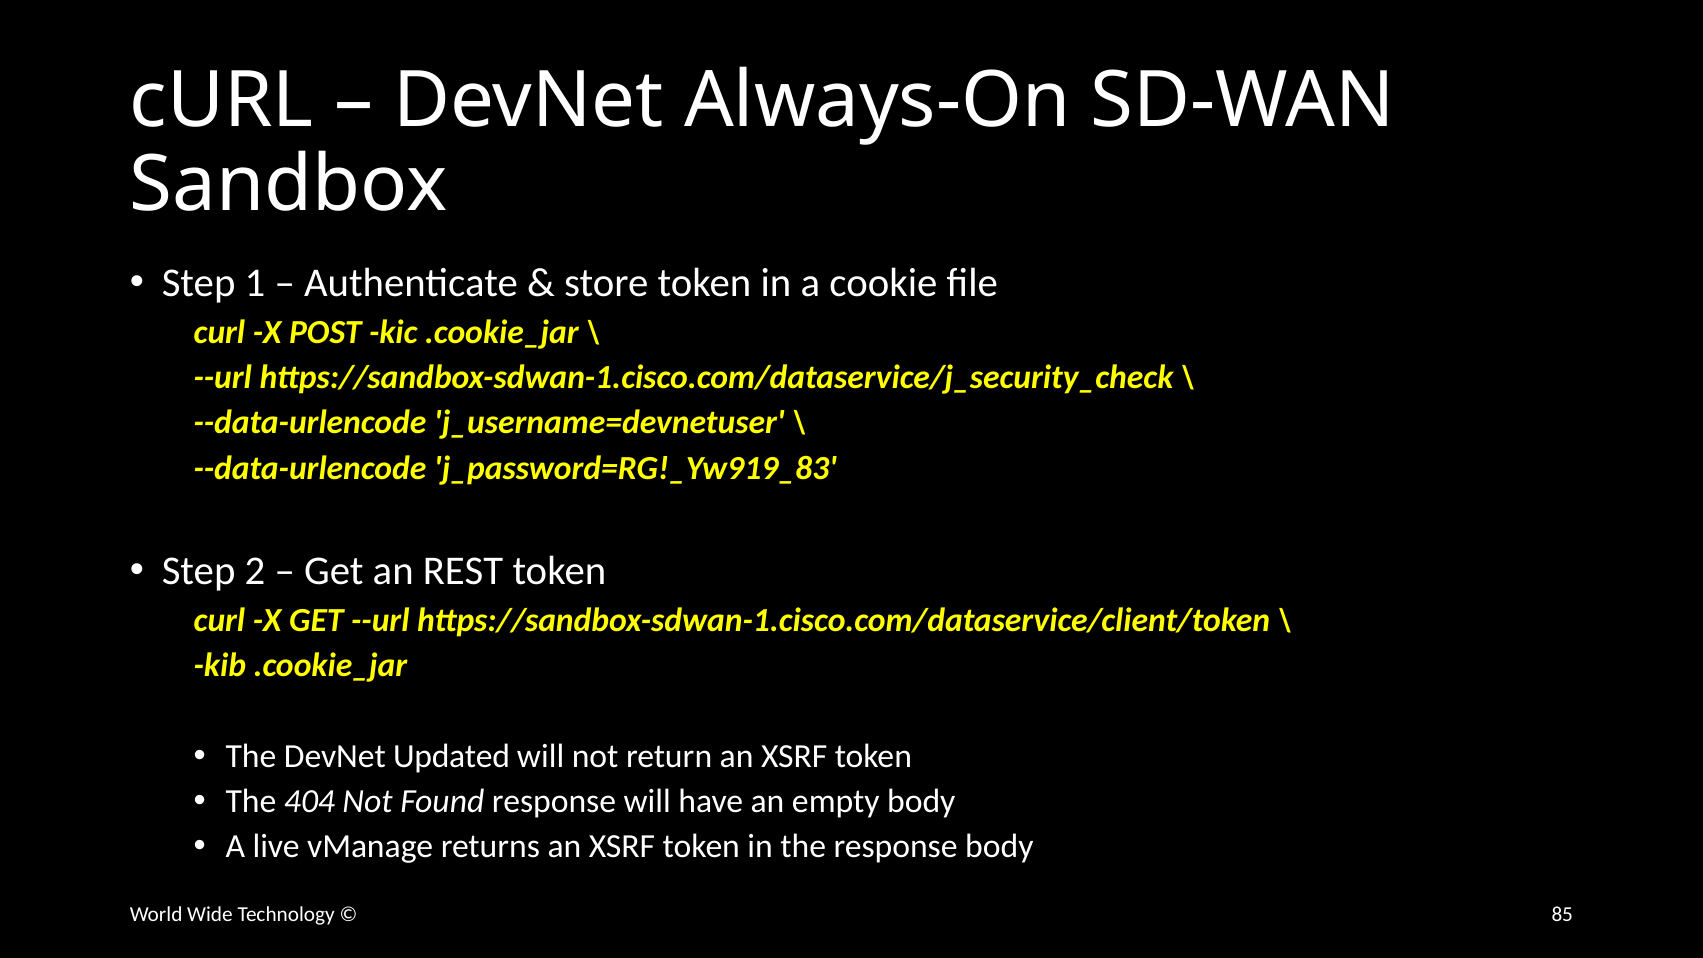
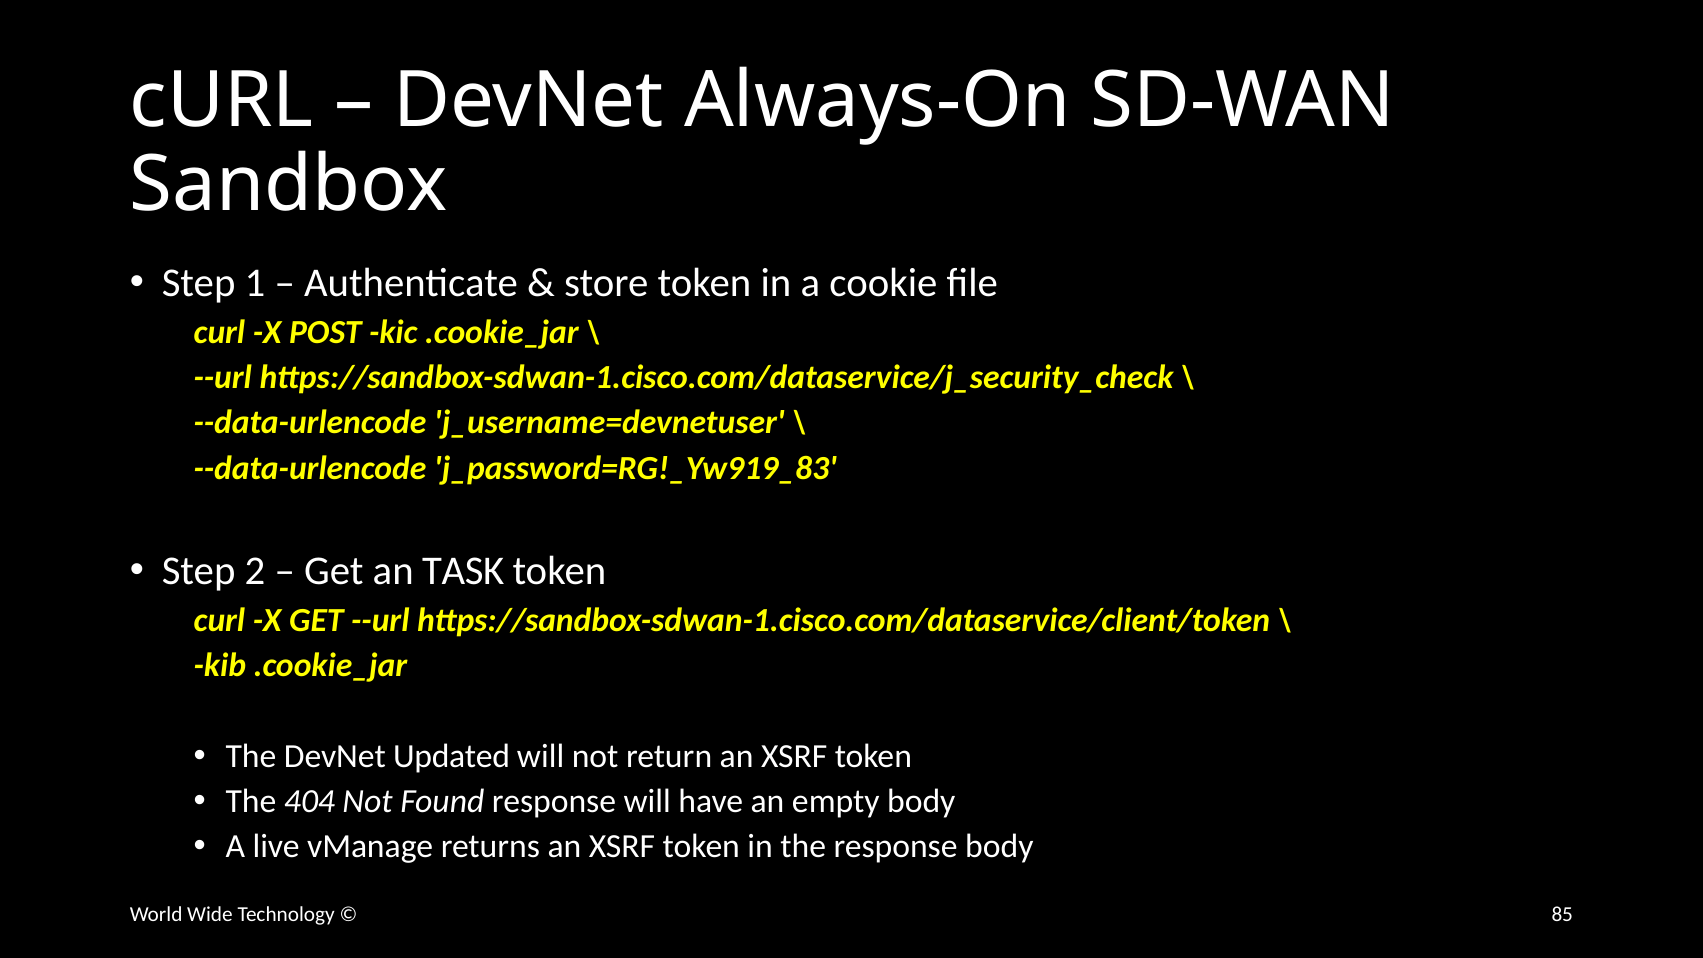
REST: REST -> TASK (463, 571)
